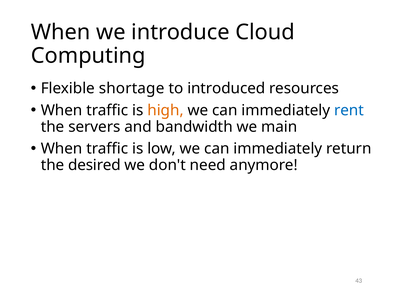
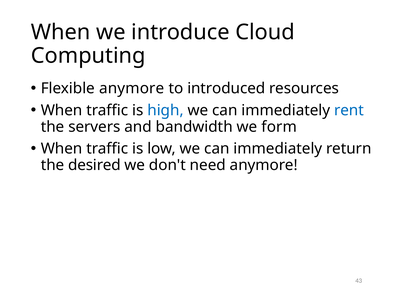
Flexible shortage: shortage -> anymore (132, 89)
high colour: orange -> blue (165, 111)
main: main -> form (279, 127)
